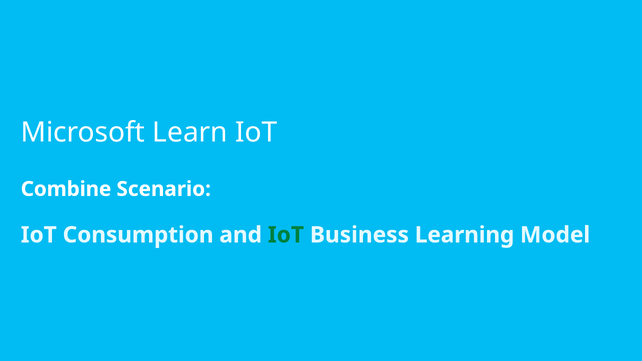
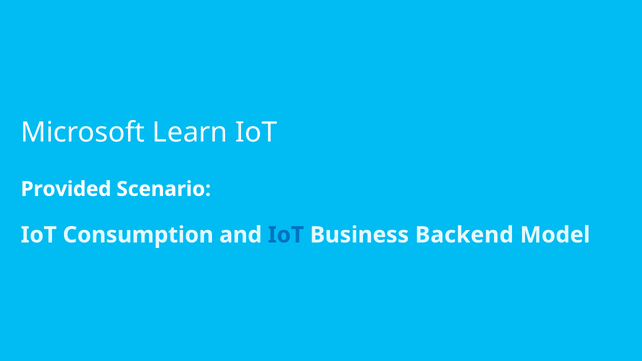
Combine: Combine -> Provided (66, 189)
IoT colour: green -> blue (286, 235)
Learning: Learning -> Backend (464, 235)
